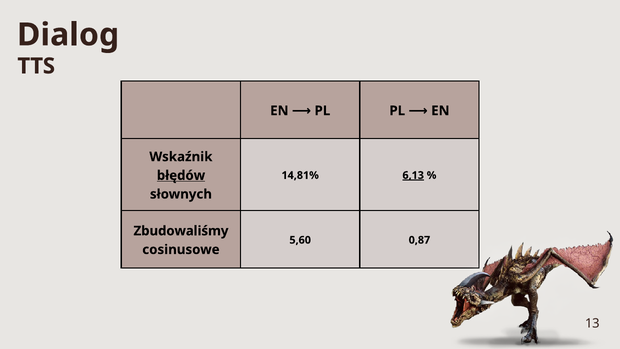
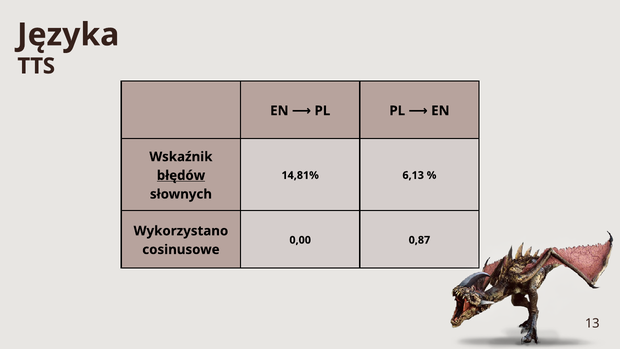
Dialog: Dialog -> Języka (68, 35)
6,13 underline: present -> none (413, 175)
Zbudowaliśmy: Zbudowaliśmy -> Wykorzystano (181, 231)
5,60: 5,60 -> 0,00 (300, 240)
